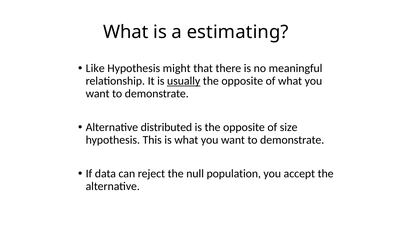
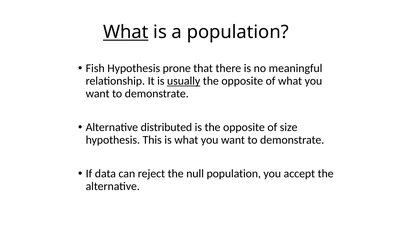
What underline: none -> present (126, 32)
a estimating: estimating -> population (238, 32)
Like: Like -> Fish (95, 68)
might: might -> prone (177, 68)
